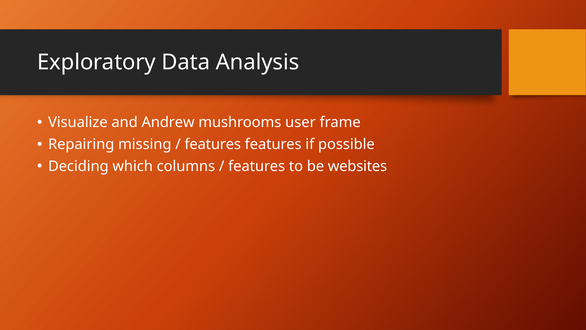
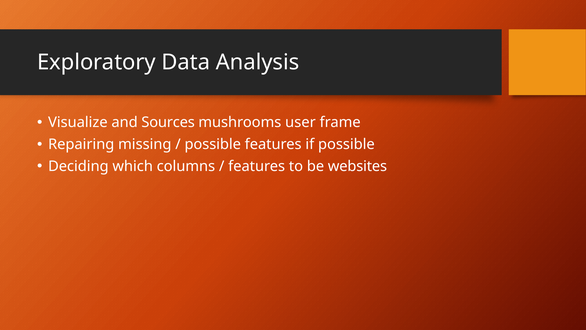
Andrew: Andrew -> Sources (168, 122)
features: features -> possible (213, 144)
